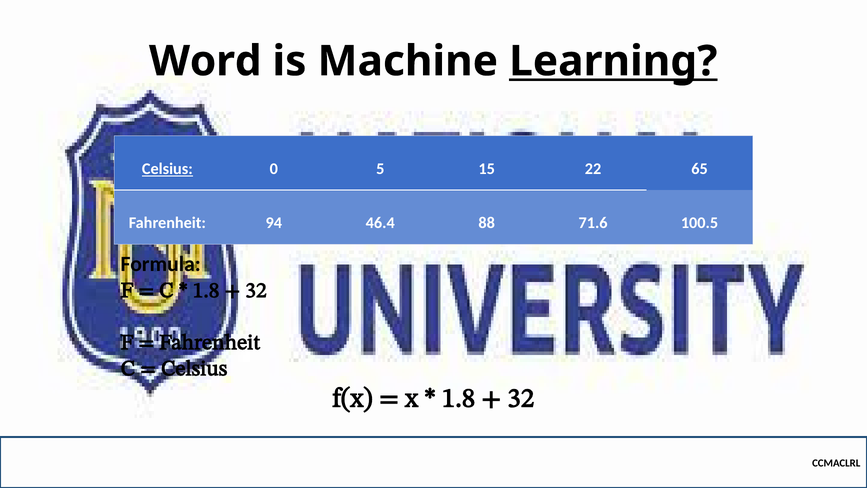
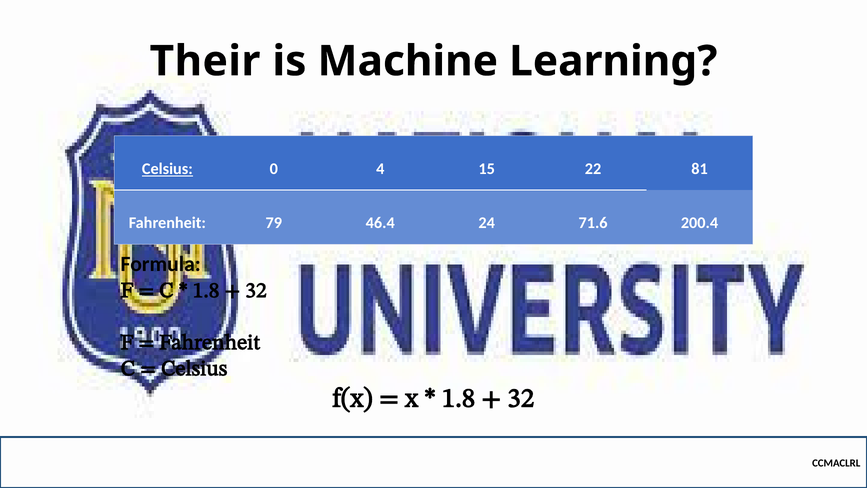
Word: Word -> Their (205, 61)
Learning underline: present -> none (613, 61)
5: 5 -> 4 (380, 169)
65: 65 -> 81 (700, 169)
94: 94 -> 79 (274, 223)
88: 88 -> 24 (487, 223)
100.5: 100.5 -> 200.4 (700, 223)
